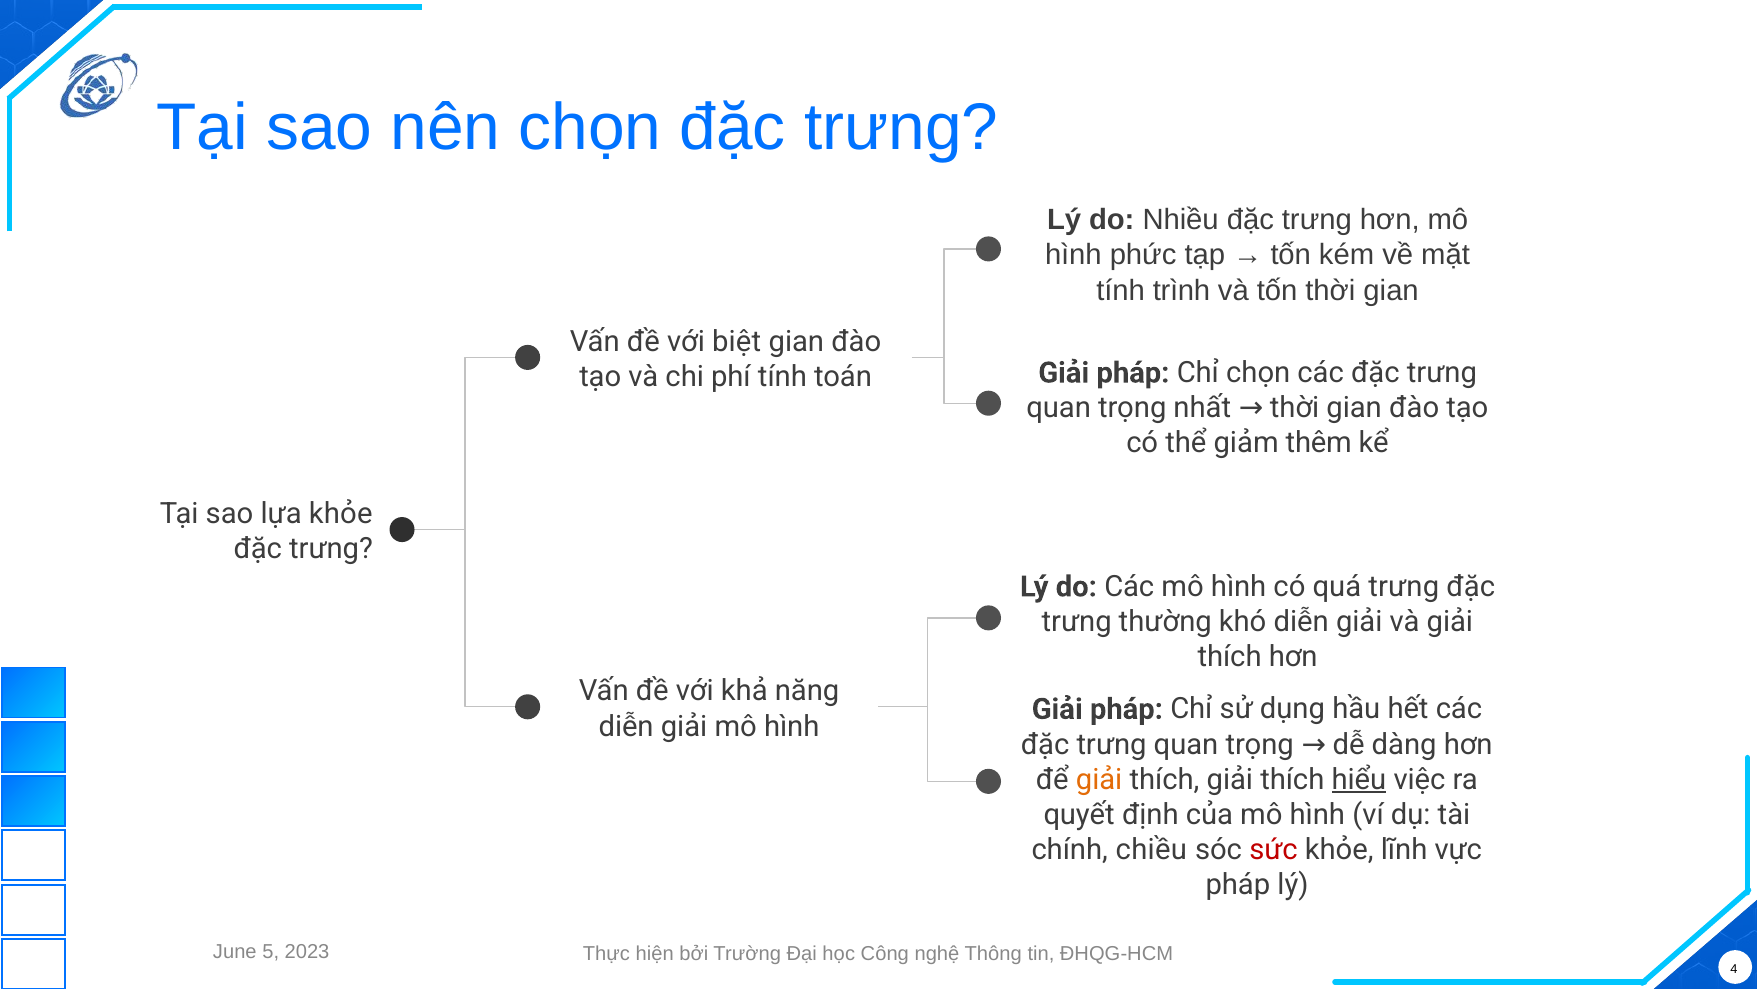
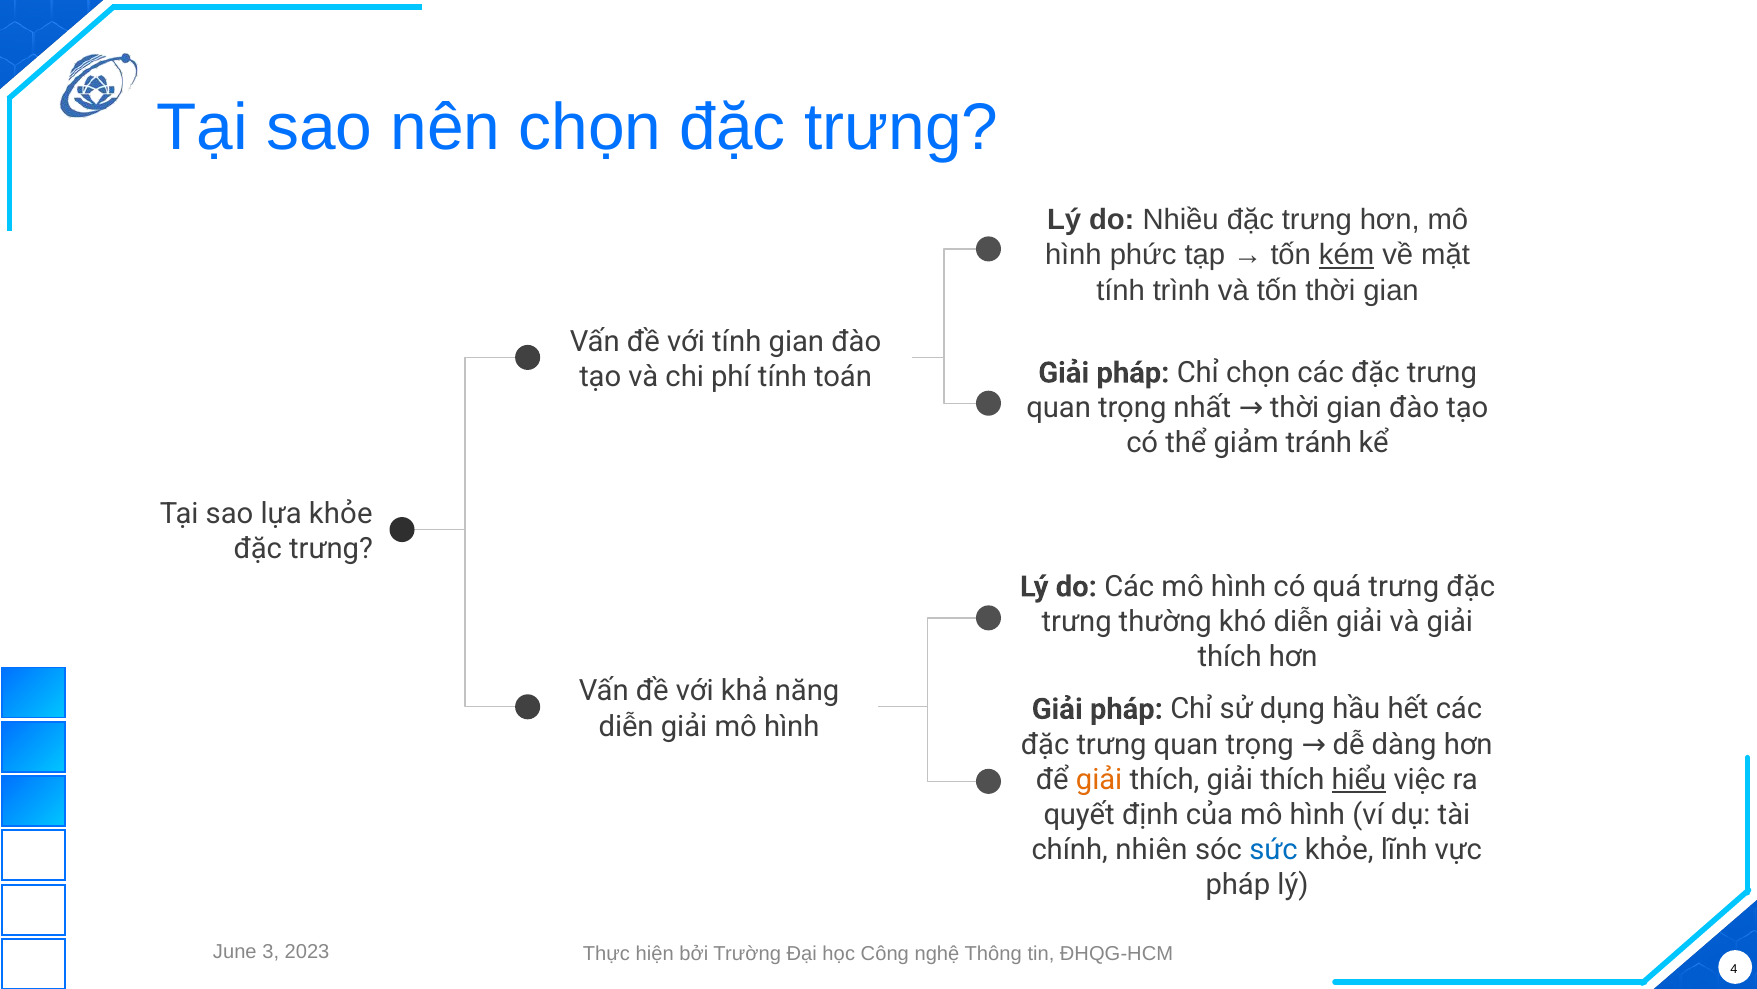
kém underline: none -> present (1347, 255)
với biệt: biệt -> tính (737, 342)
thêm: thêm -> tránh (1319, 443)
chiều: chiều -> nhiên (1151, 849)
sức colour: red -> blue (1273, 849)
5: 5 -> 3 (271, 951)
